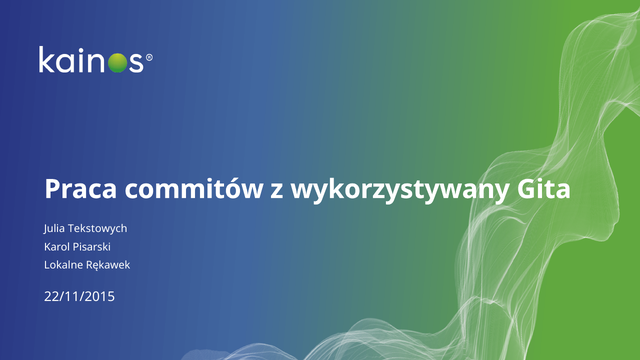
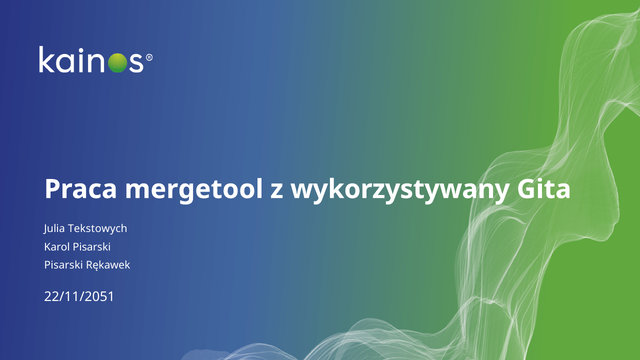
commitów: commitów -> mergetool (194, 189)
Lokalne: Lokalne -> Pisarski (64, 265)
22/11/2015: 22/11/2015 -> 22/11/2051 (80, 297)
